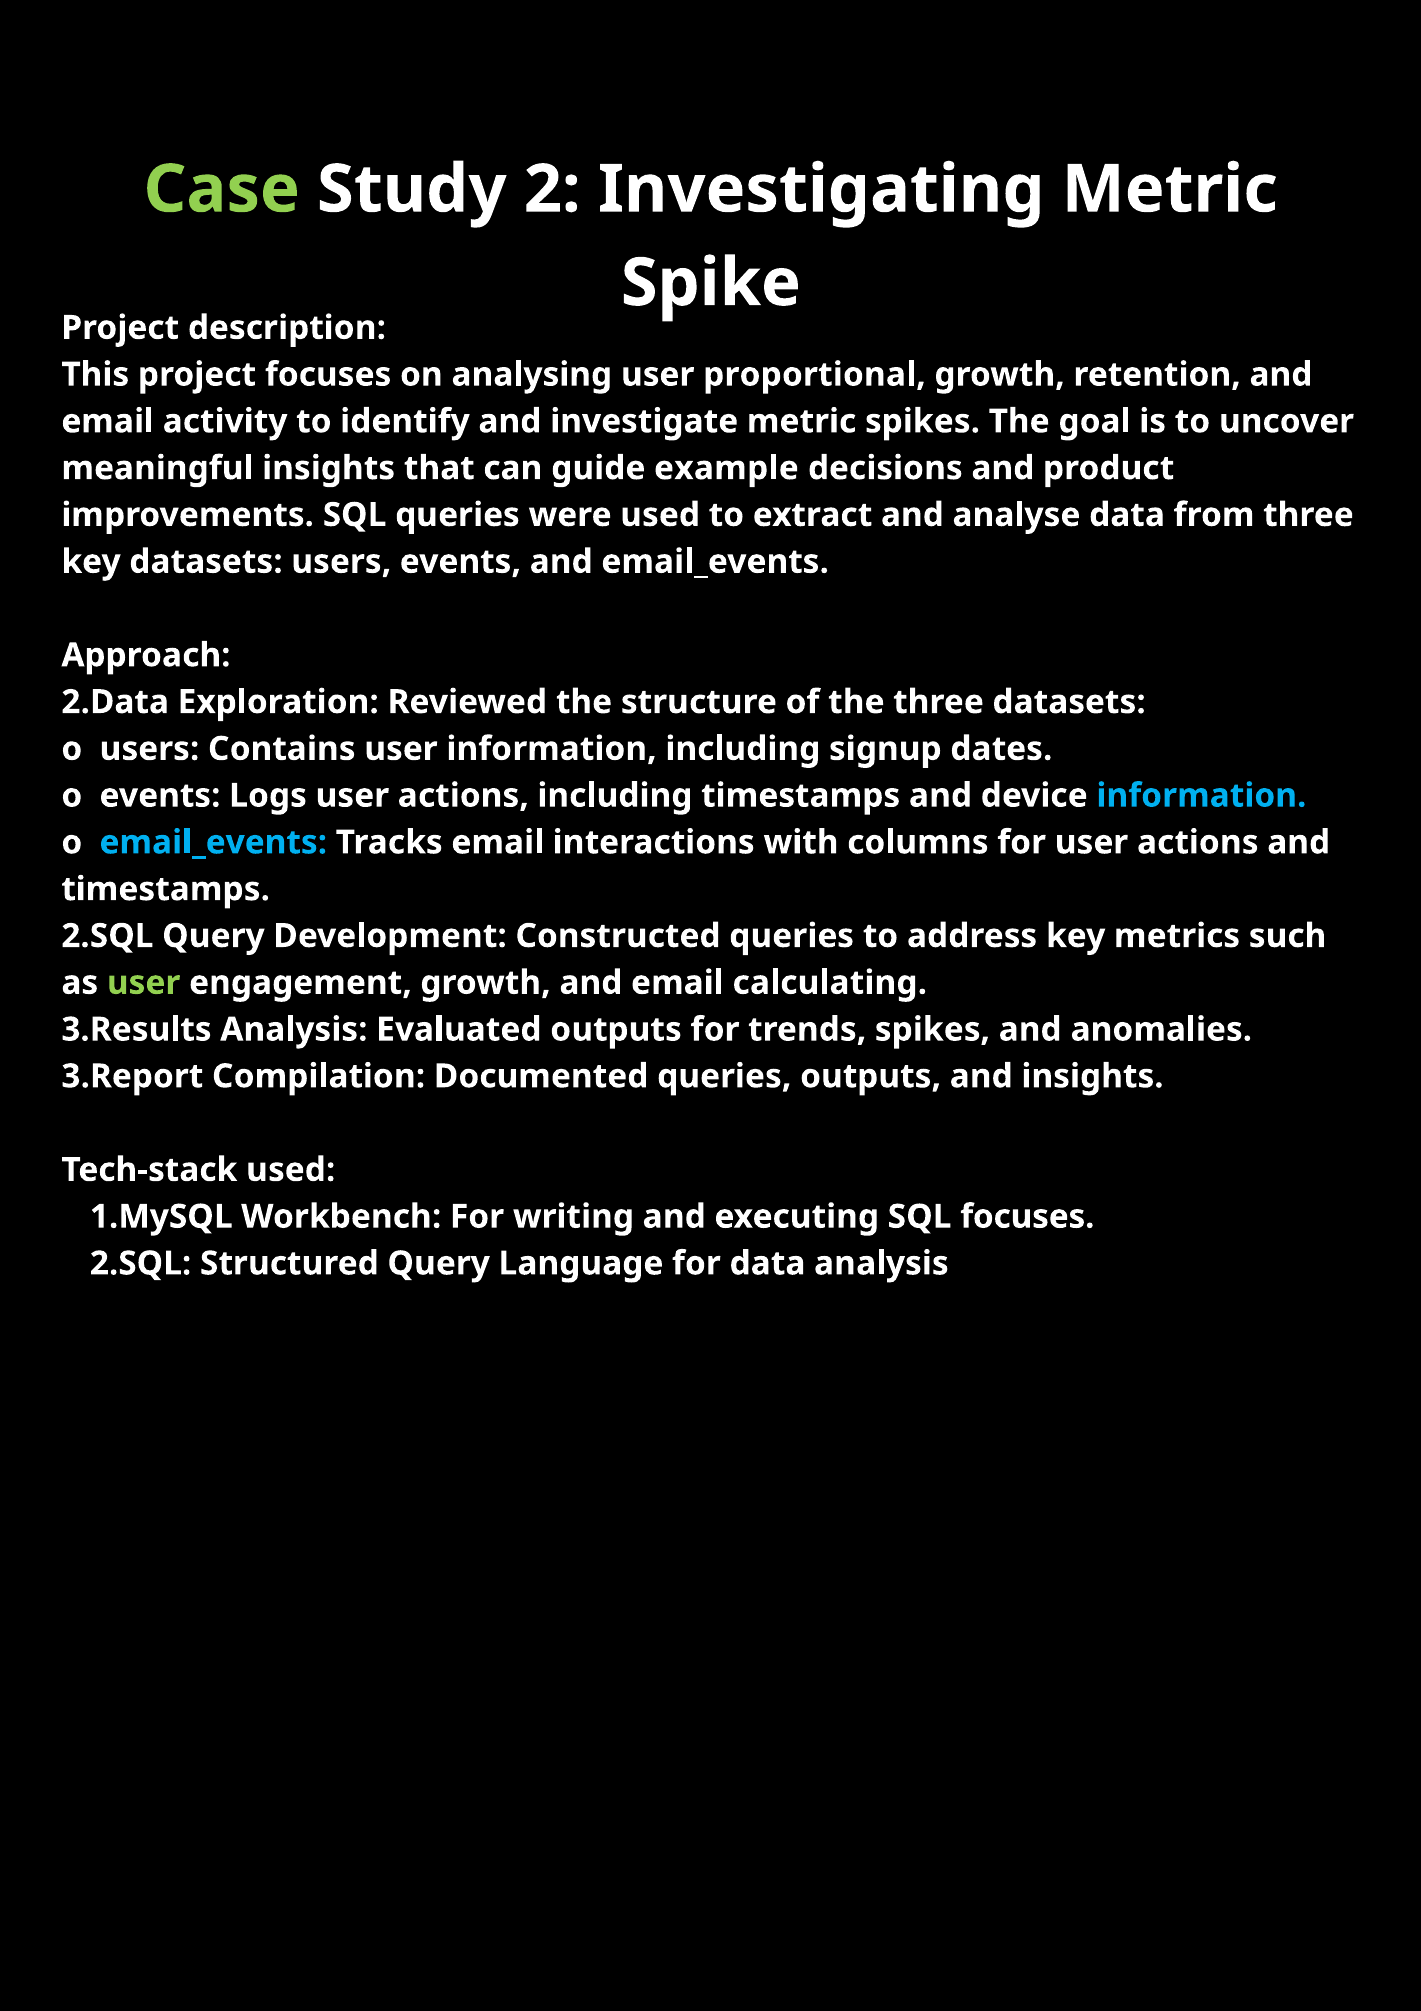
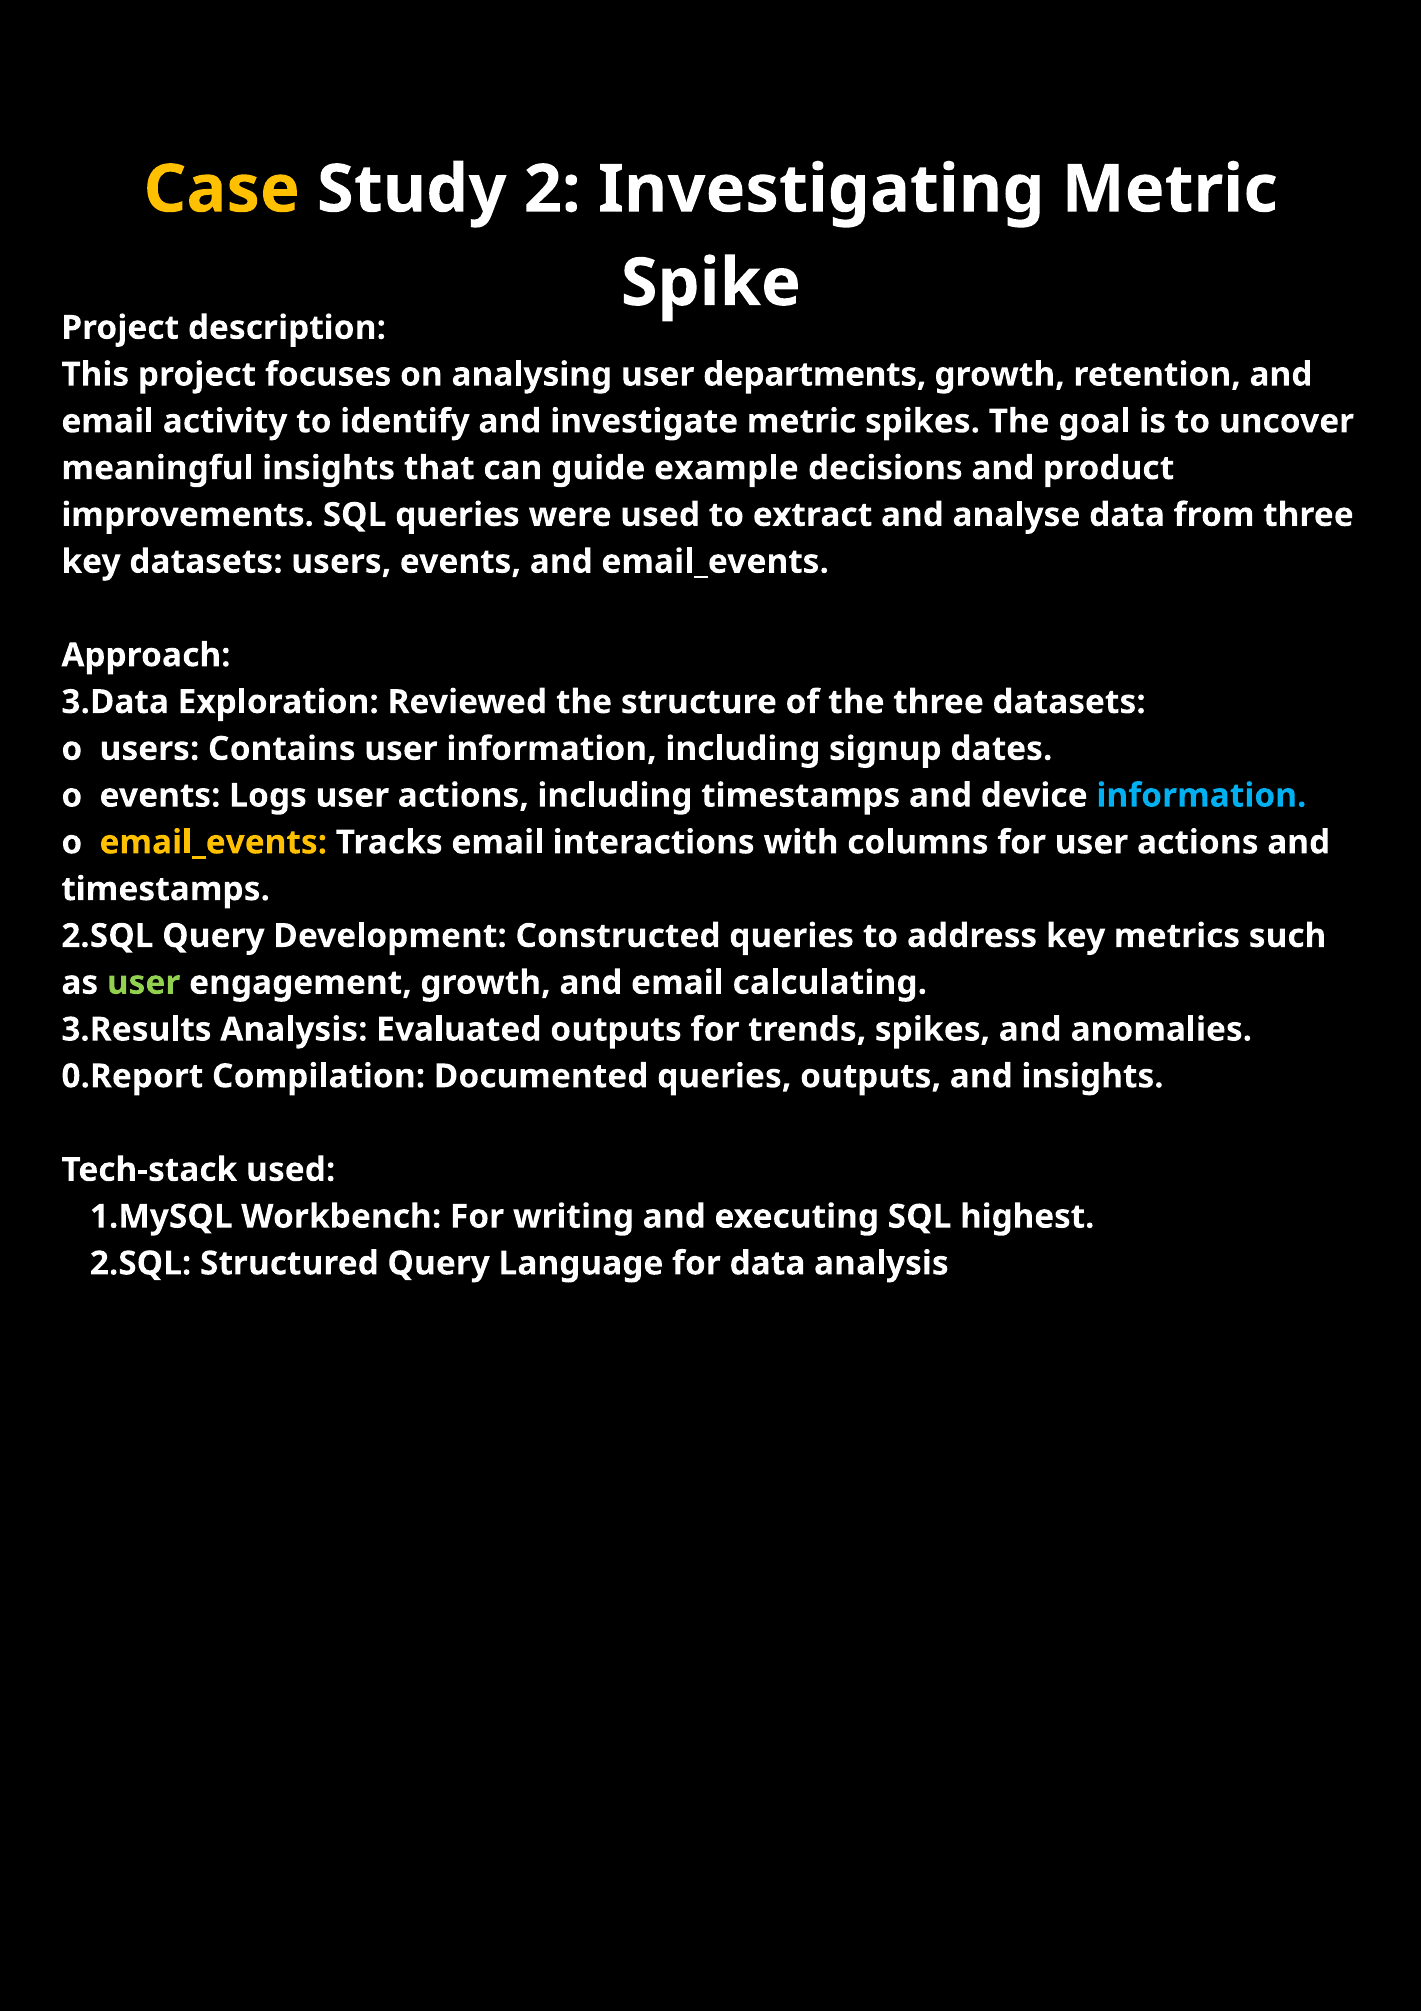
Case colour: light green -> yellow (222, 189)
proportional: proportional -> departments (815, 375)
2.Data: 2.Data -> 3.Data (115, 702)
email_events colour: light blue -> yellow (213, 842)
3.Report: 3.Report -> 0.Report (132, 1076)
SQL focuses: focuses -> highest (1027, 1217)
